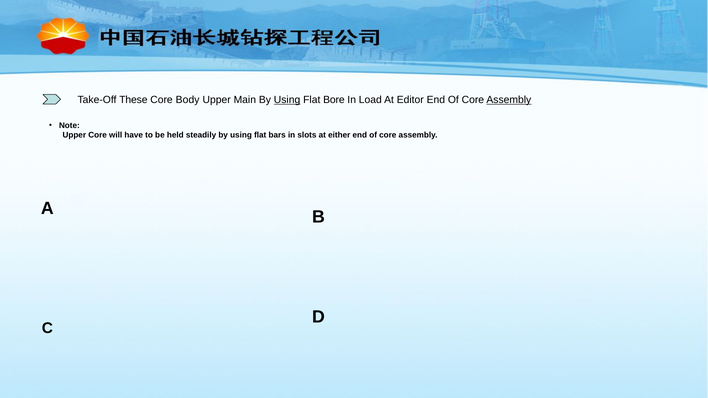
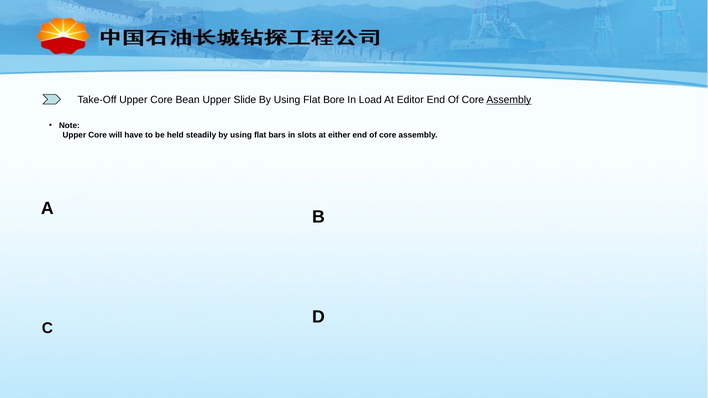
Take-Off These: These -> Upper (133, 100)
Body: Body -> Bean (188, 100)
Main: Main -> Slide (245, 100)
Using underline: present -> none (287, 100)
